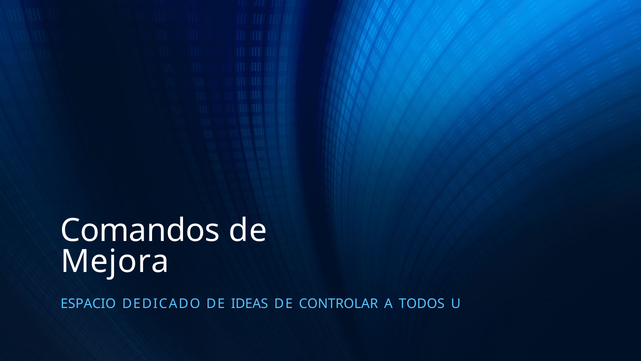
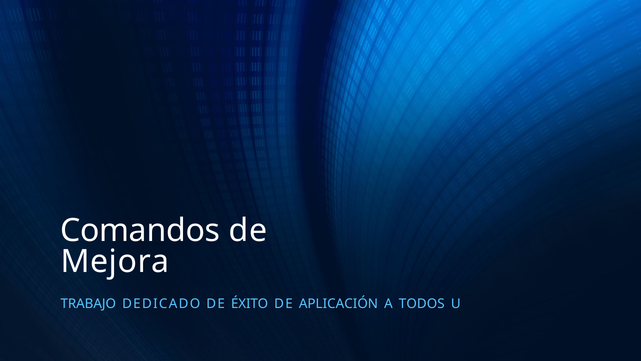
ESPACIO: ESPACIO -> TRABAJO (88, 303)
IDEAS: IDEAS -> ÉXITO (250, 303)
CONTROLAR: CONTROLAR -> APLICACIÓN (338, 303)
